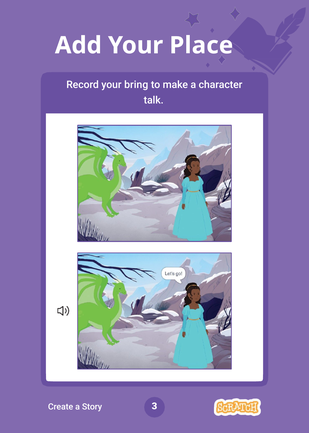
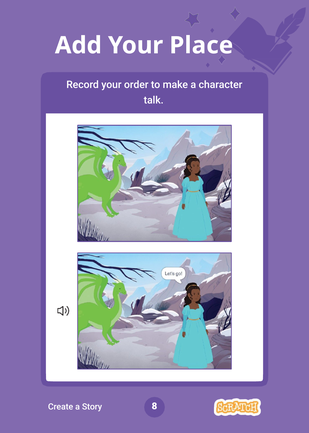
bring: bring -> order (136, 85)
3: 3 -> 8 (154, 406)
